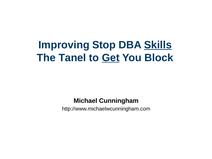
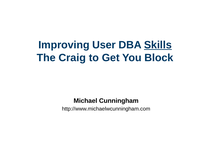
Stop: Stop -> User (104, 45)
Tanel: Tanel -> Craig (72, 58)
Get underline: present -> none (111, 58)
